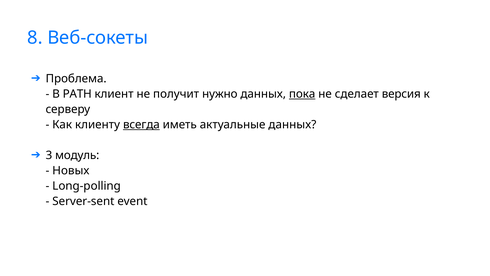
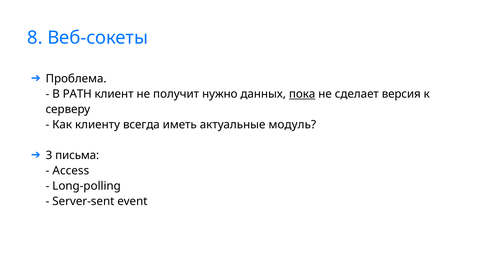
всегда underline: present -> none (141, 124)
актуальные данных: данных -> модуль (292, 124)
модуль: модуль -> письма (77, 155)
Новых: Новых -> Access (71, 170)
